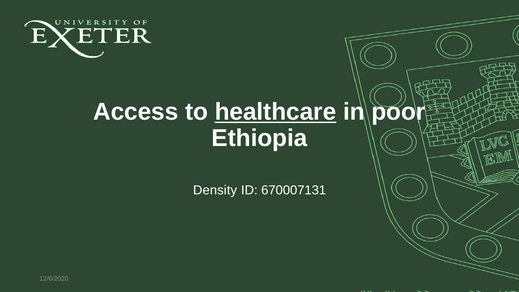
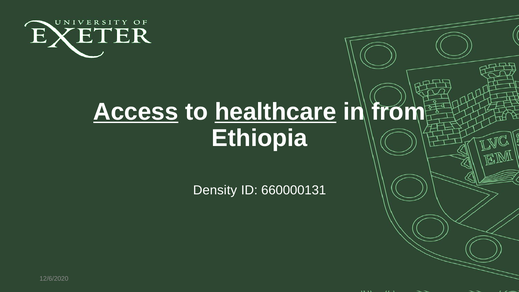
Access underline: none -> present (136, 112)
poor: poor -> from (398, 112)
670007131: 670007131 -> 660000131 (294, 190)
